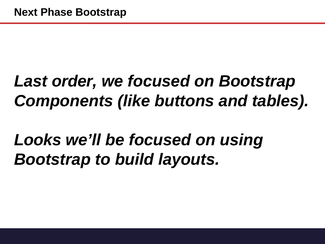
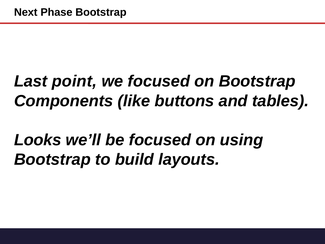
order: order -> point (74, 81)
